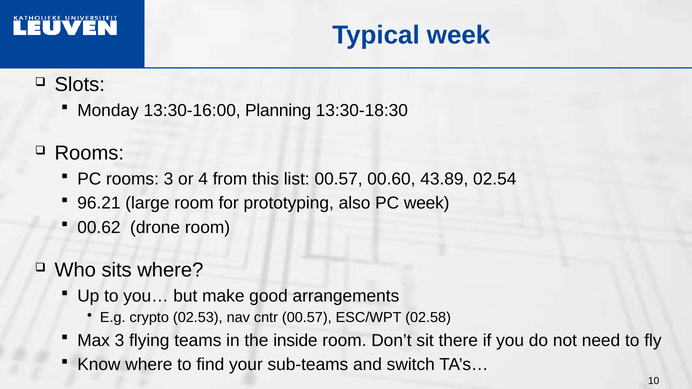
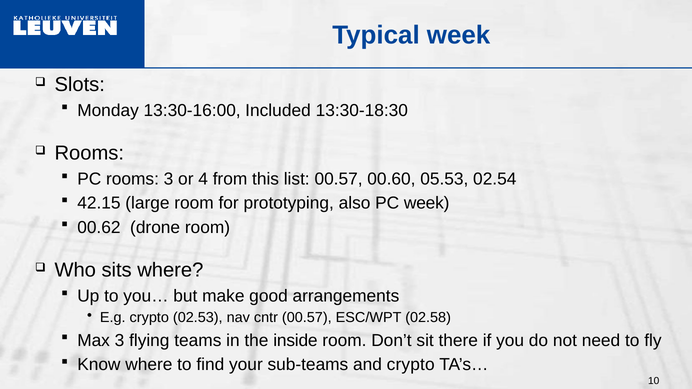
Planning: Planning -> Included (278, 111)
43.89: 43.89 -> 05.53 (444, 179)
96.21: 96.21 -> 42.15 (99, 203)
and switch: switch -> crypto (411, 365)
